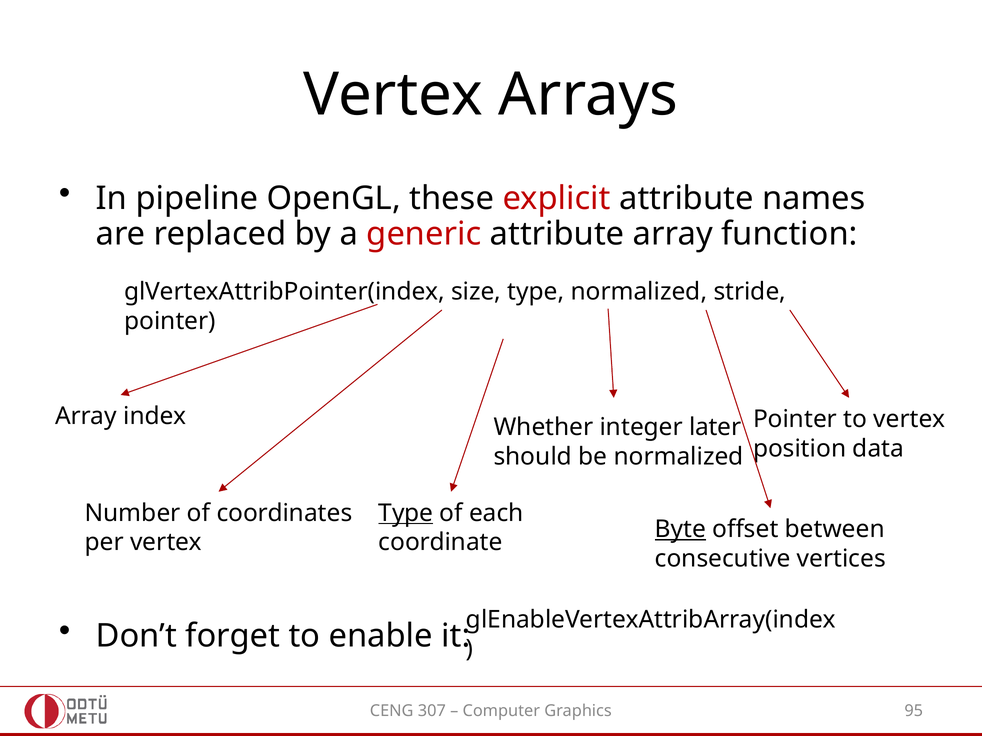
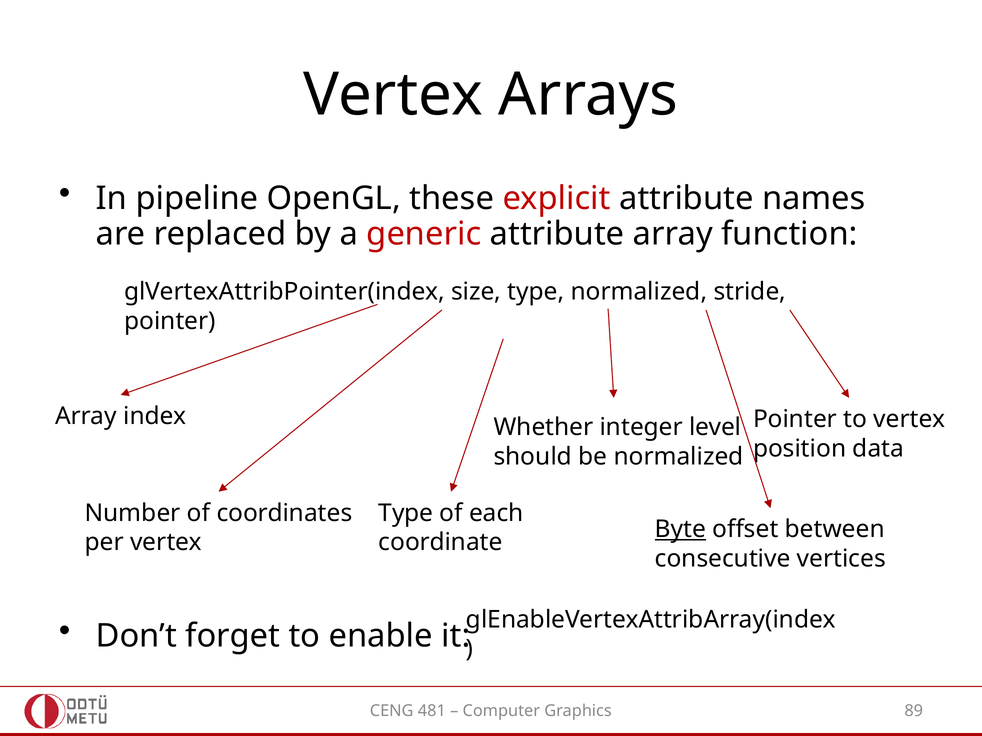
later: later -> level (715, 427)
Type underline: present -> none (406, 513)
307: 307 -> 481 (432, 711)
95: 95 -> 89 (914, 711)
